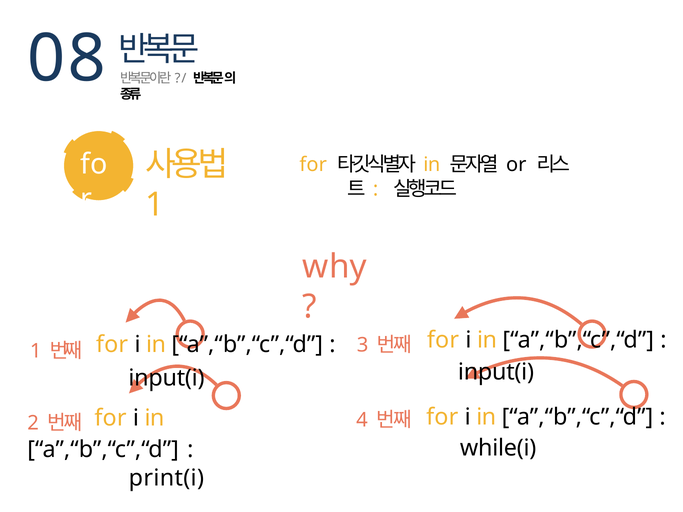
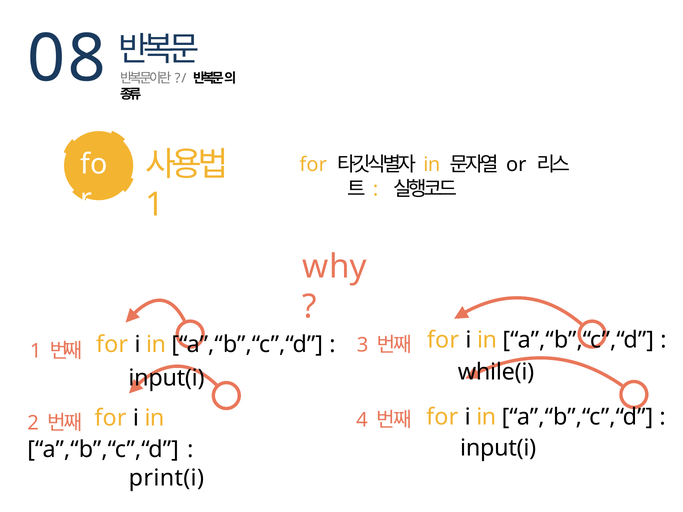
input(i: input(i -> while(i (496, 372)
while(i: while(i -> input(i (498, 448)
